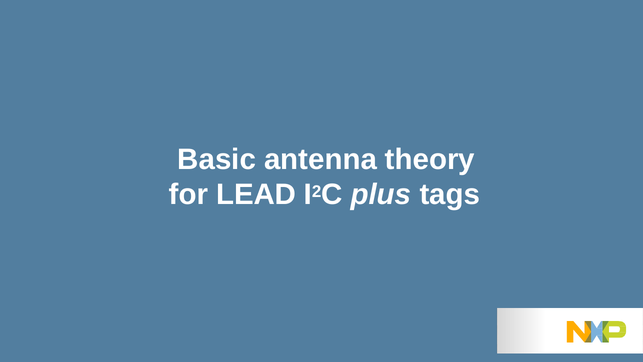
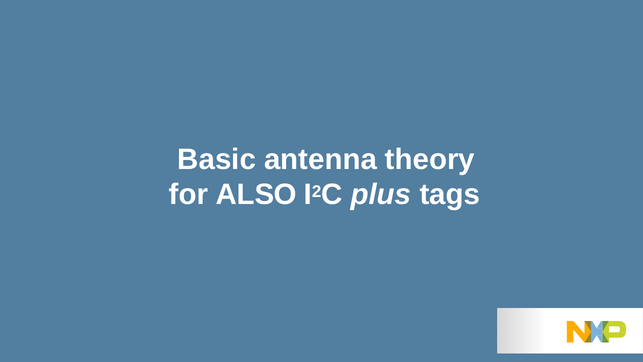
LEAD: LEAD -> ALSO (256, 194)
